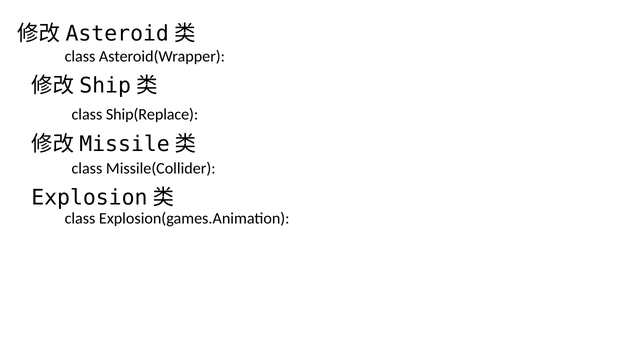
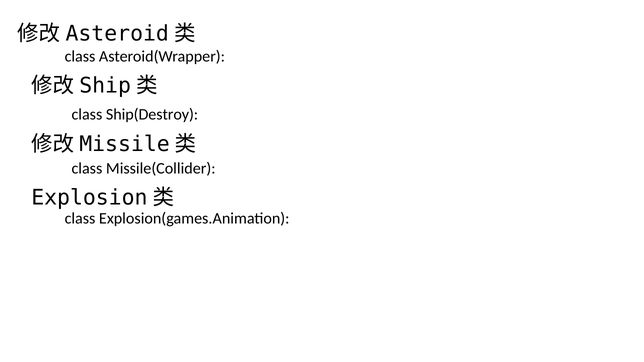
Ship(Replace: Ship(Replace -> Ship(Destroy (152, 115)
